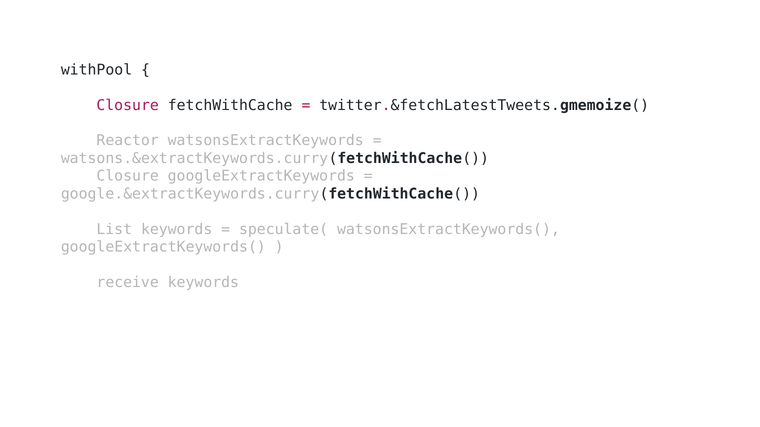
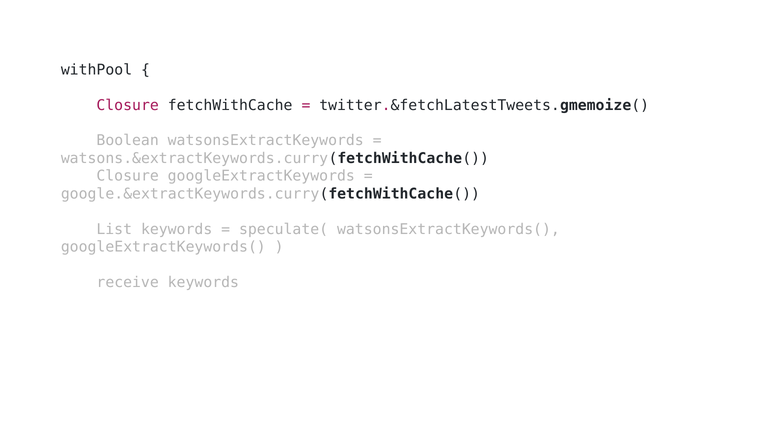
Reactor: Reactor -> Boolean (128, 141)
